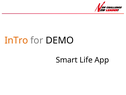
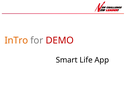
DEMO colour: black -> red (60, 40)
